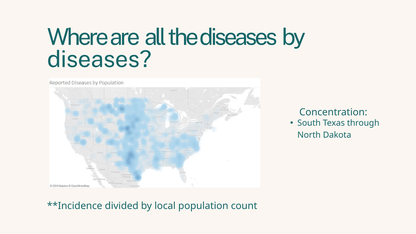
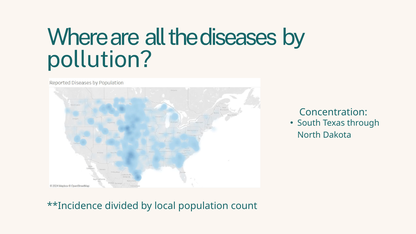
diseases: diseases -> pollution (99, 59)
